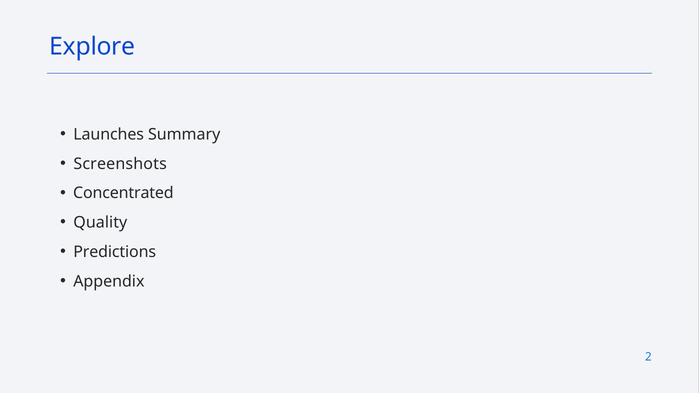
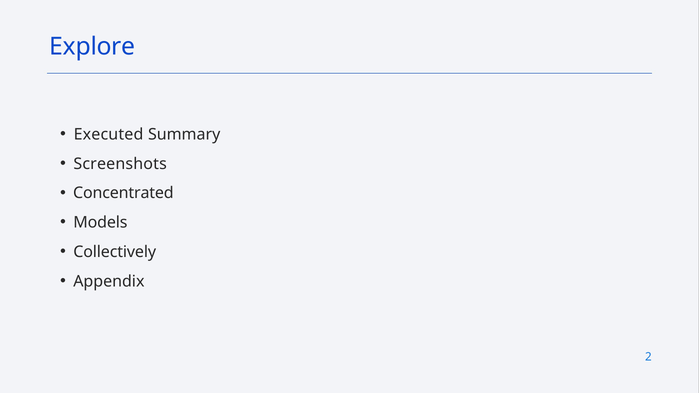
Launches: Launches -> Executed (109, 134)
Quality: Quality -> Models (100, 223)
Predictions: Predictions -> Collectively (115, 252)
